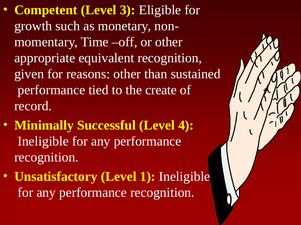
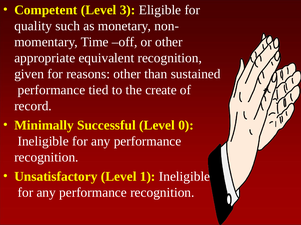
growth: growth -> quality (33, 26)
4: 4 -> 0 (186, 126)
